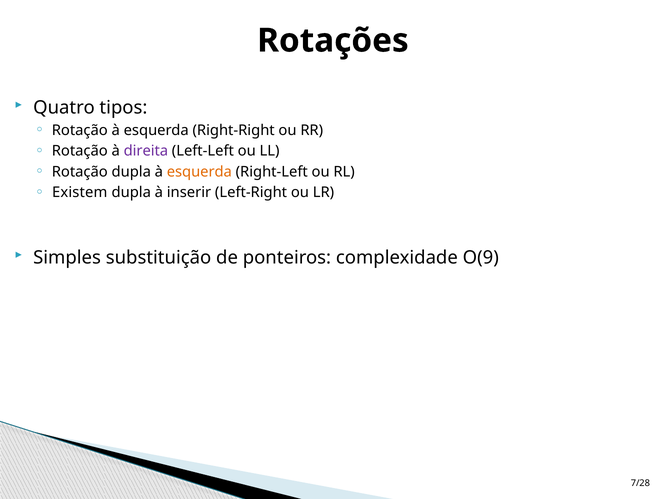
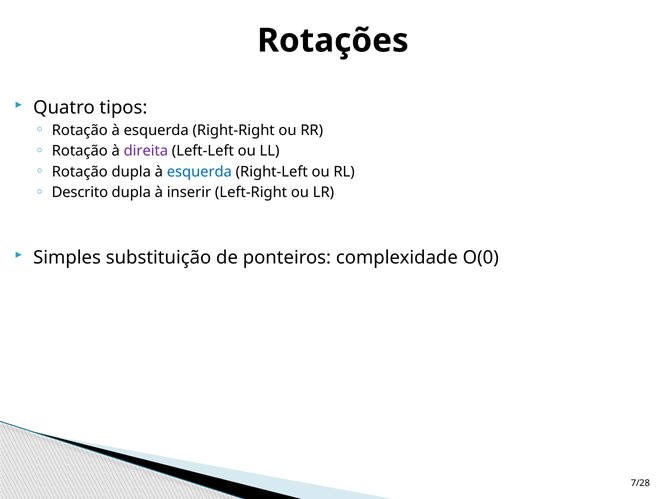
esquerda colour: orange -> blue (199, 172)
Existem: Existem -> Descrito (80, 193)
O(9: O(9 -> O(0 (481, 258)
